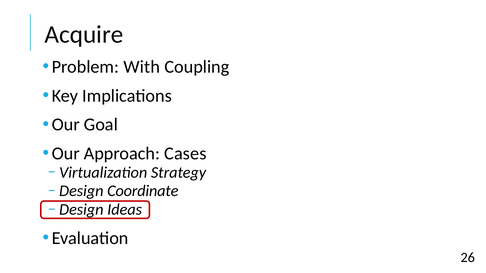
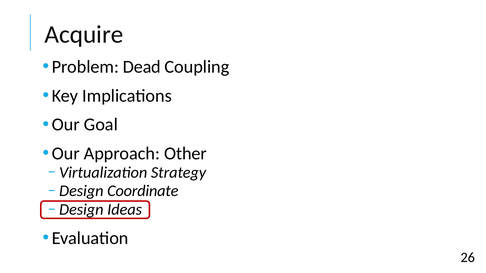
With: With -> Dead (142, 67)
Cases: Cases -> Other (185, 154)
